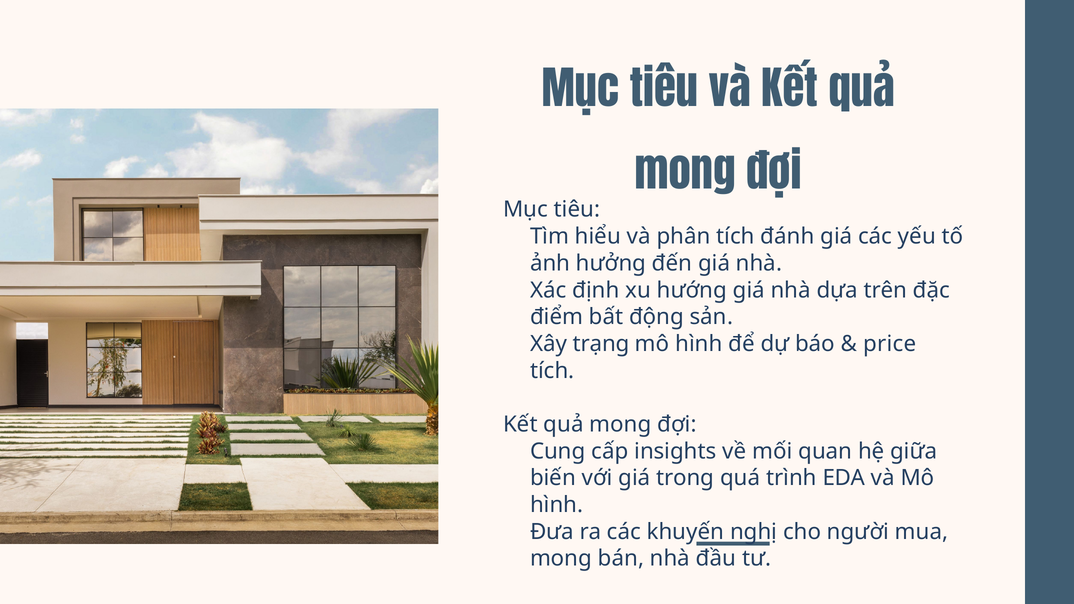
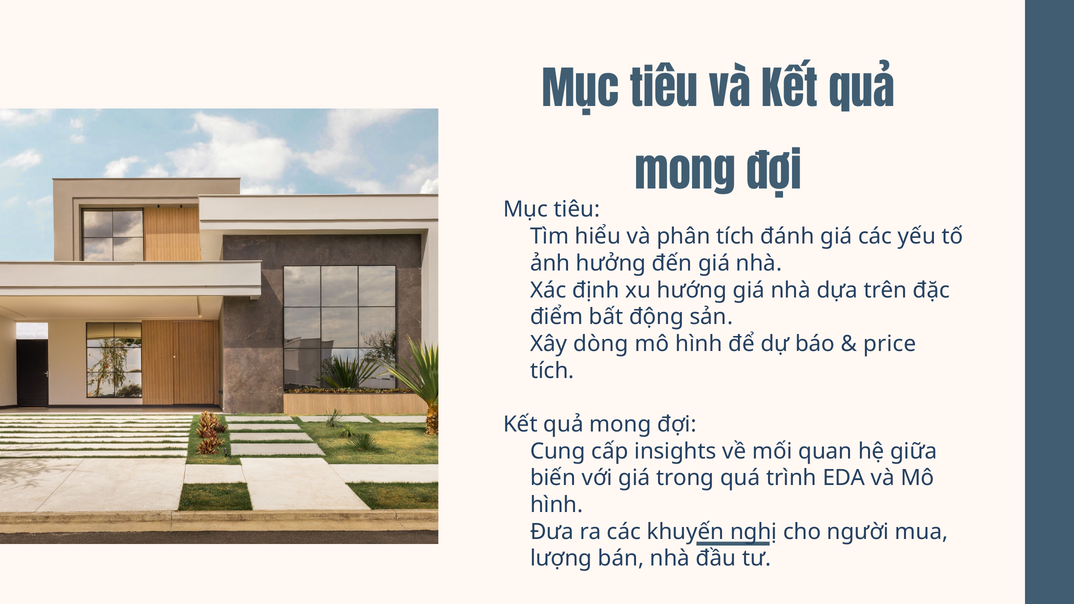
trạng: trạng -> dòng (601, 344)
mong: mong -> lượng (561, 559)
